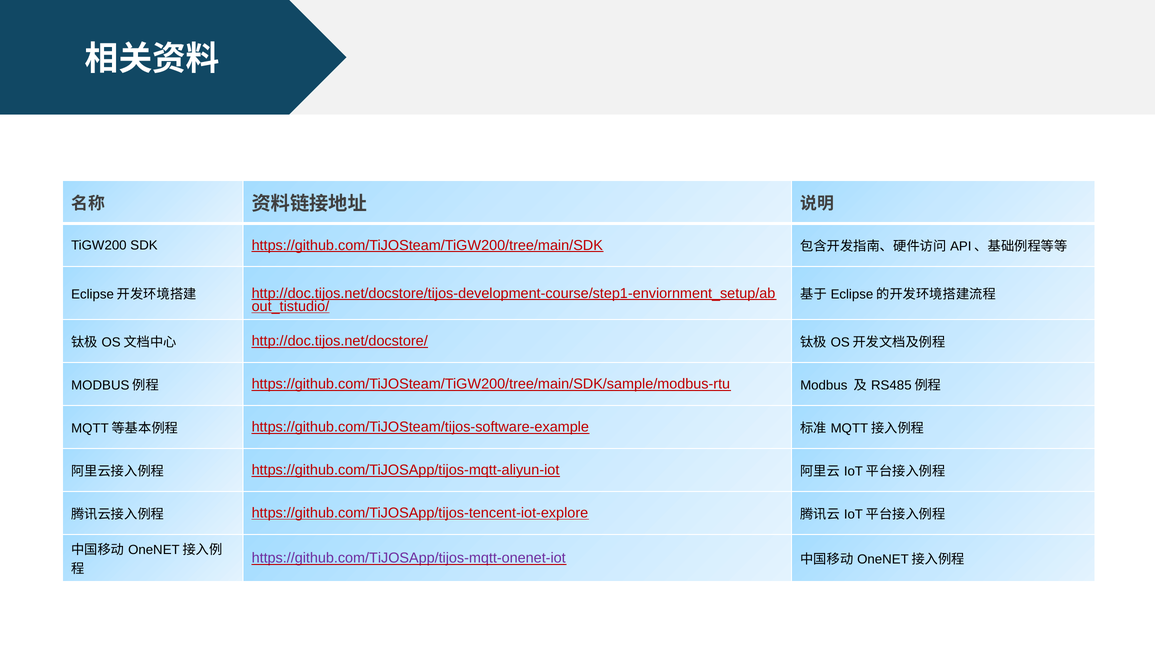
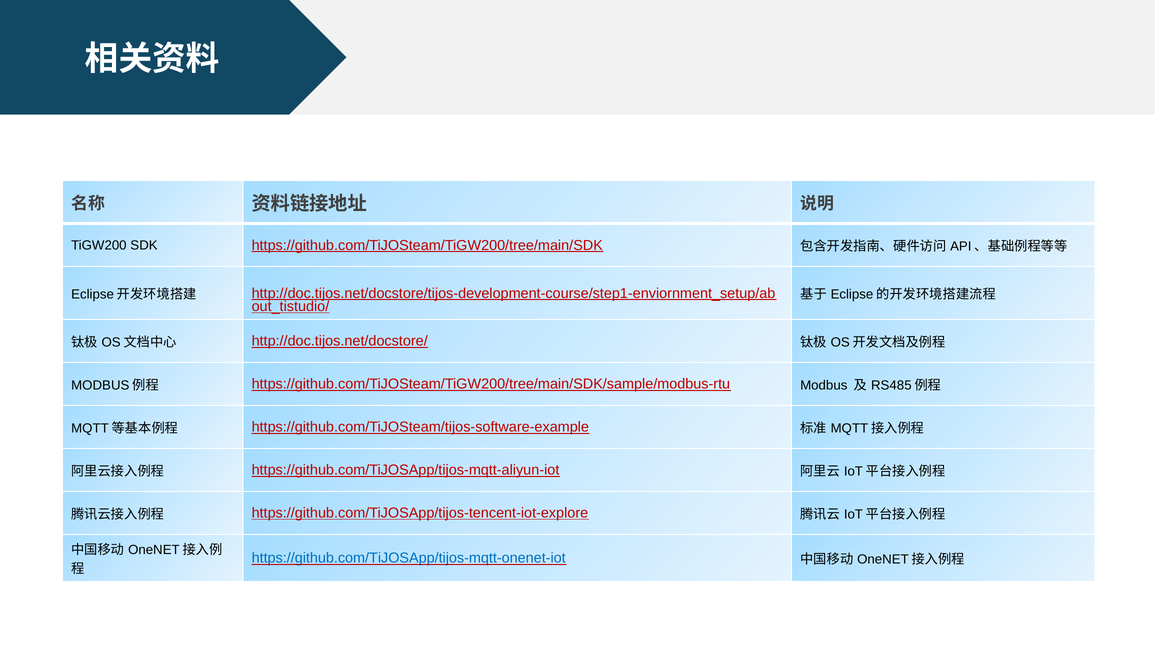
https://github.com/TiJOSApp/tijos-mqtt-onenet-iot colour: purple -> blue (409, 558)
